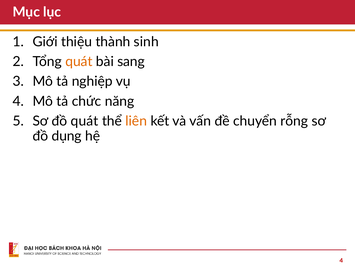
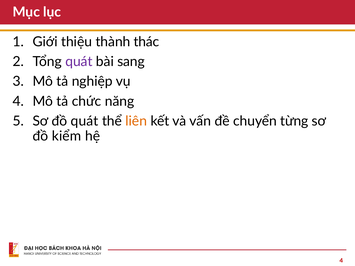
sinh: sinh -> thác (146, 42)
quát colour: orange -> purple (79, 62)
rỗng: rỗng -> từng (294, 121)
dụng: dụng -> kiểm (67, 136)
